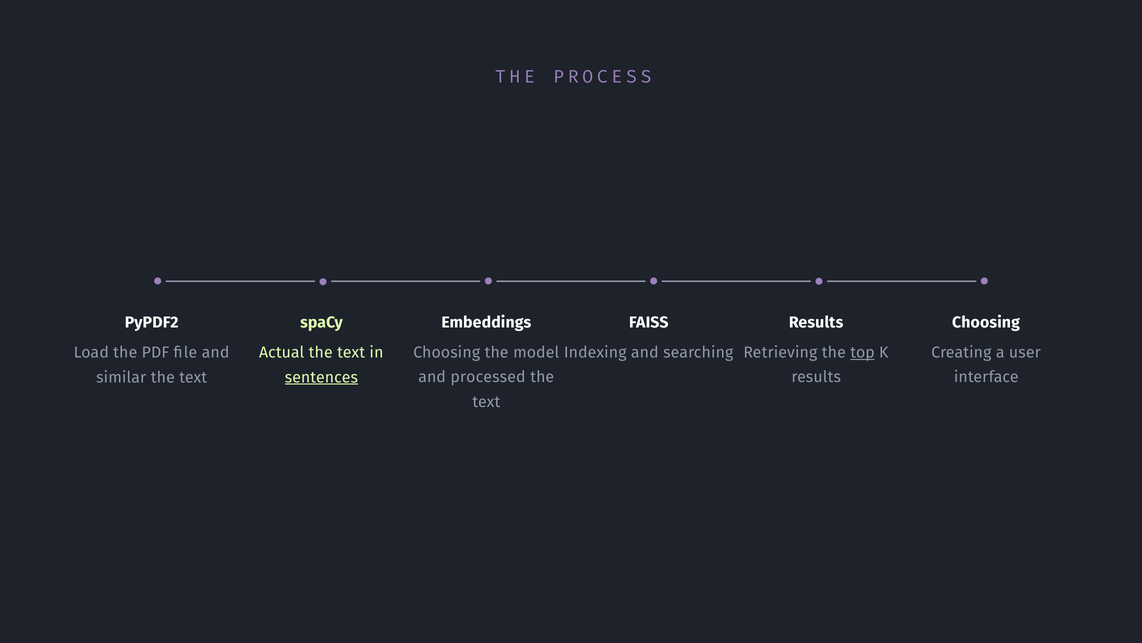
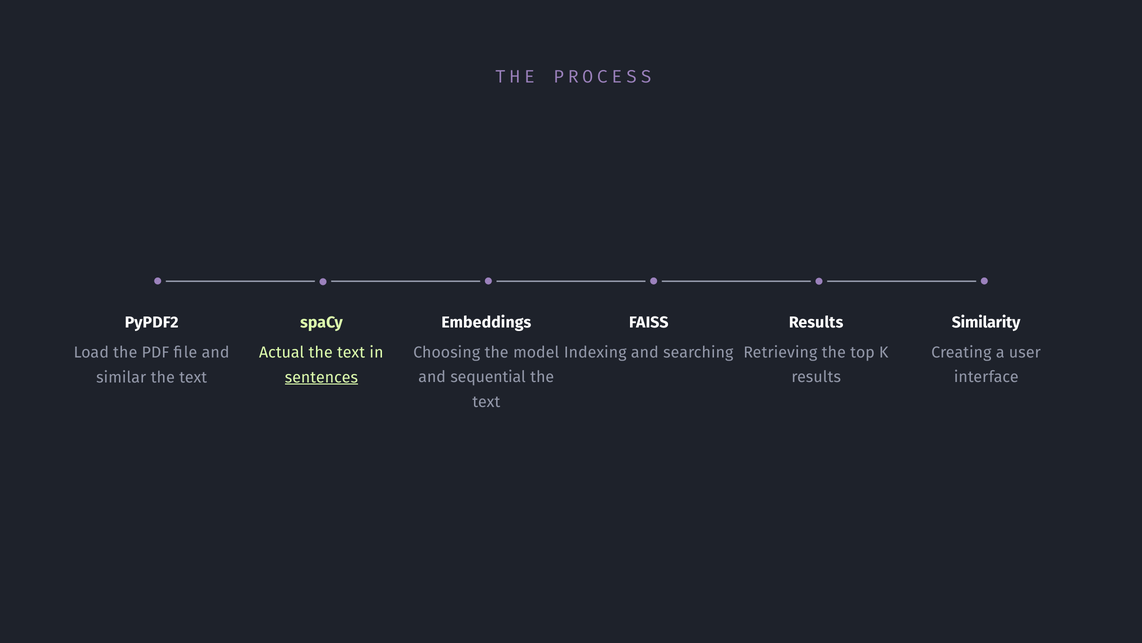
Choosing: Choosing -> Similarity (986, 322)
top underline: present -> none (862, 352)
processed: processed -> sequential (488, 377)
